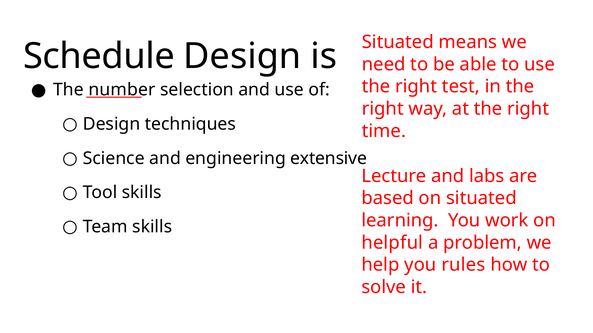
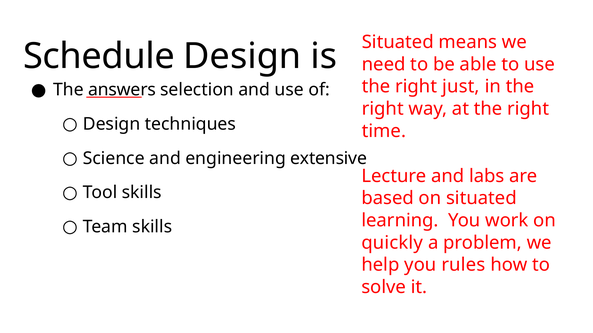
test: test -> just (461, 87)
number: number -> answers (122, 90)
helpful: helpful -> quickly (392, 243)
